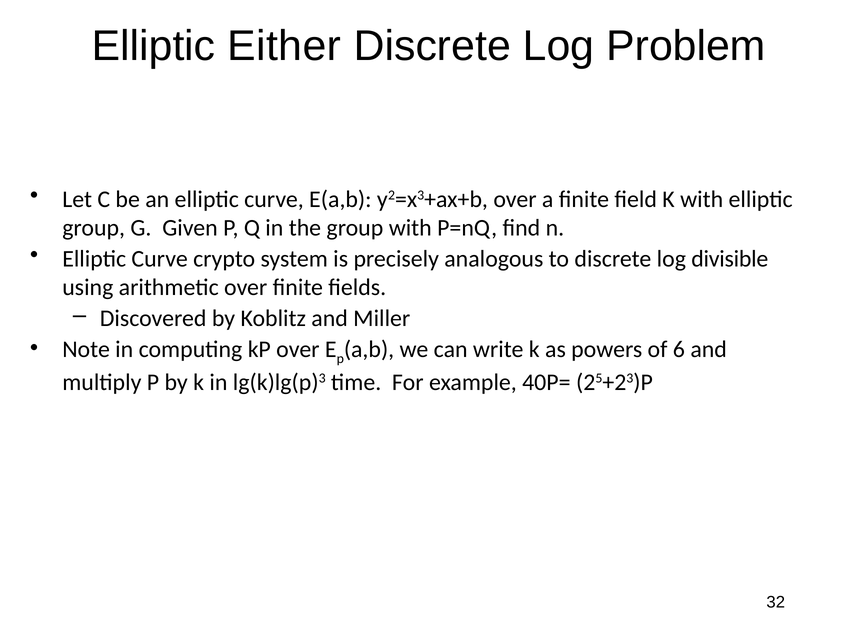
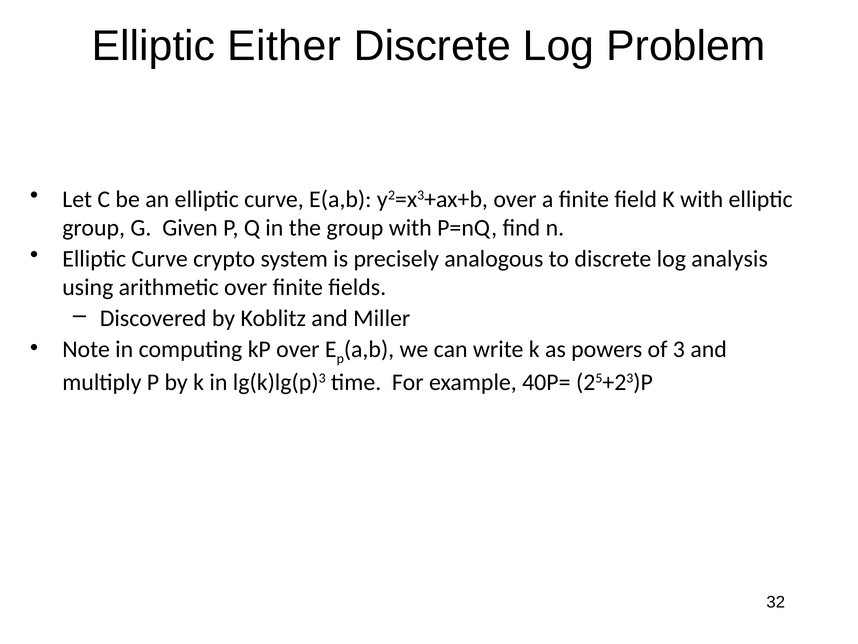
divisible: divisible -> analysis (730, 259)
6: 6 -> 3 (679, 349)
